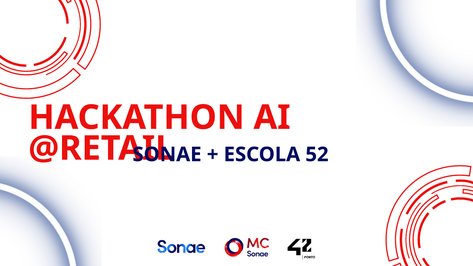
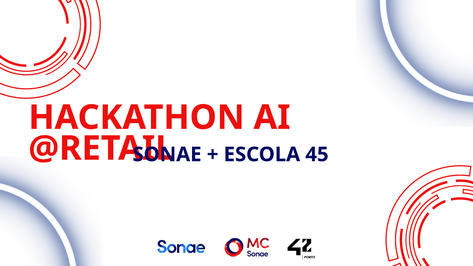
52: 52 -> 45 (317, 155)
